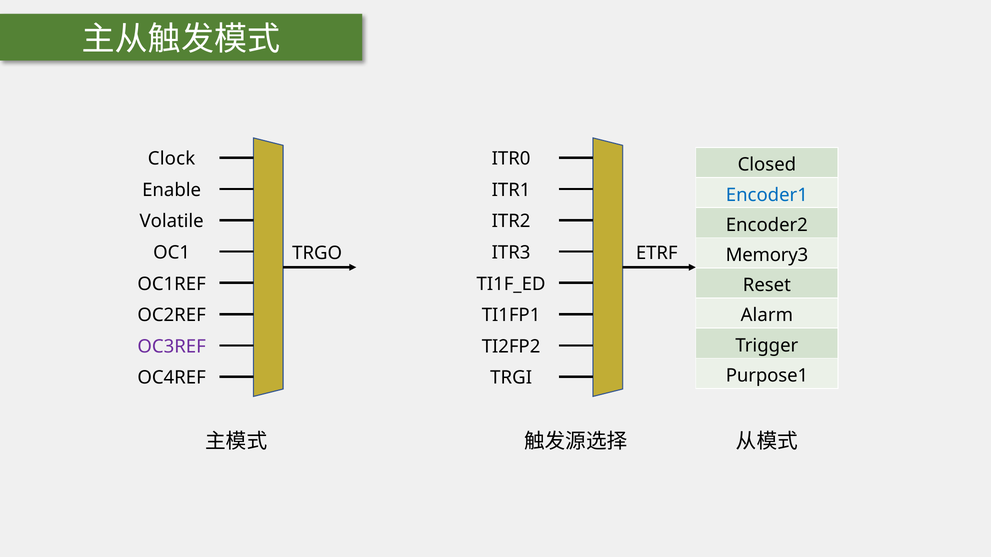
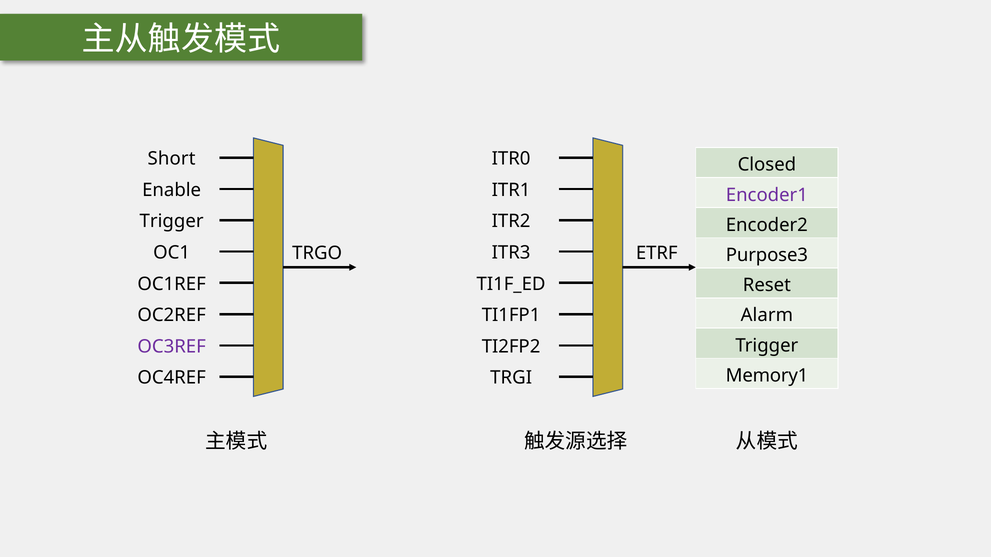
Clock: Clock -> Short (172, 159)
Encoder1 colour: blue -> purple (767, 195)
Volatile: Volatile -> Trigger (172, 221)
Memory3: Memory3 -> Purpose3 (767, 255)
Purpose1: Purpose1 -> Memory1 (767, 376)
